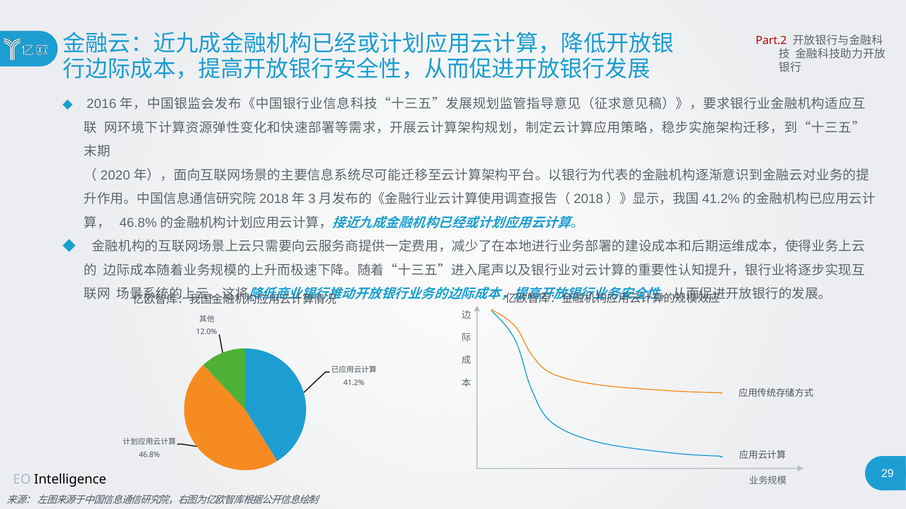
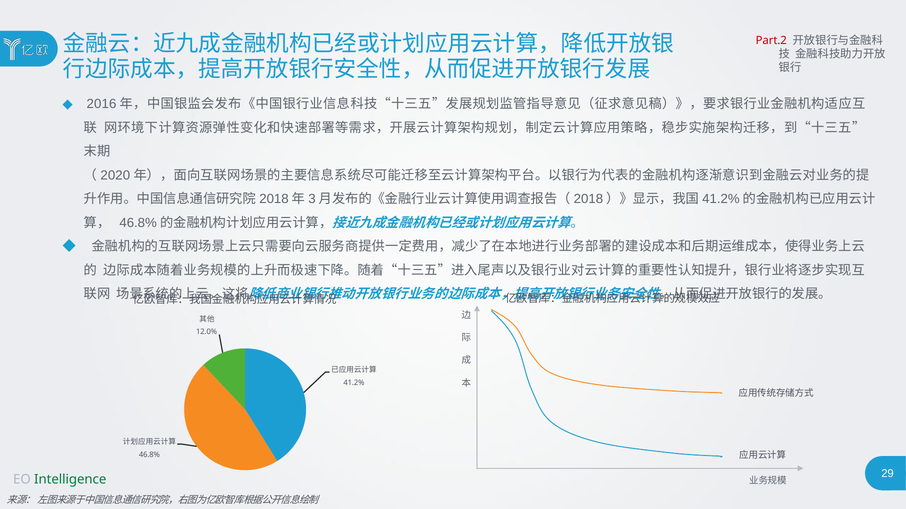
Intelligence colour: black -> green (70, 480)
